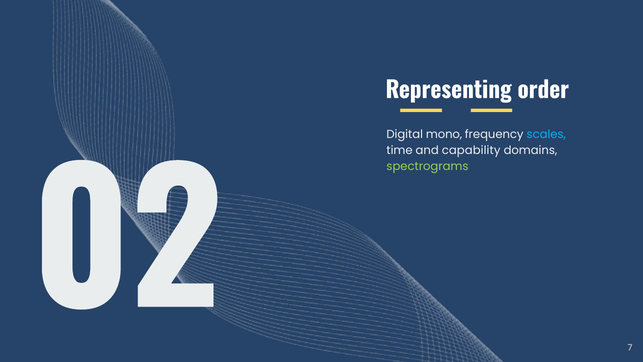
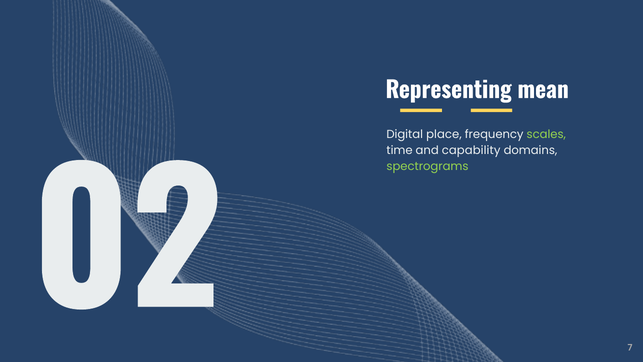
order: order -> mean (543, 90)
mono: mono -> place (444, 134)
scales colour: light blue -> light green (546, 134)
